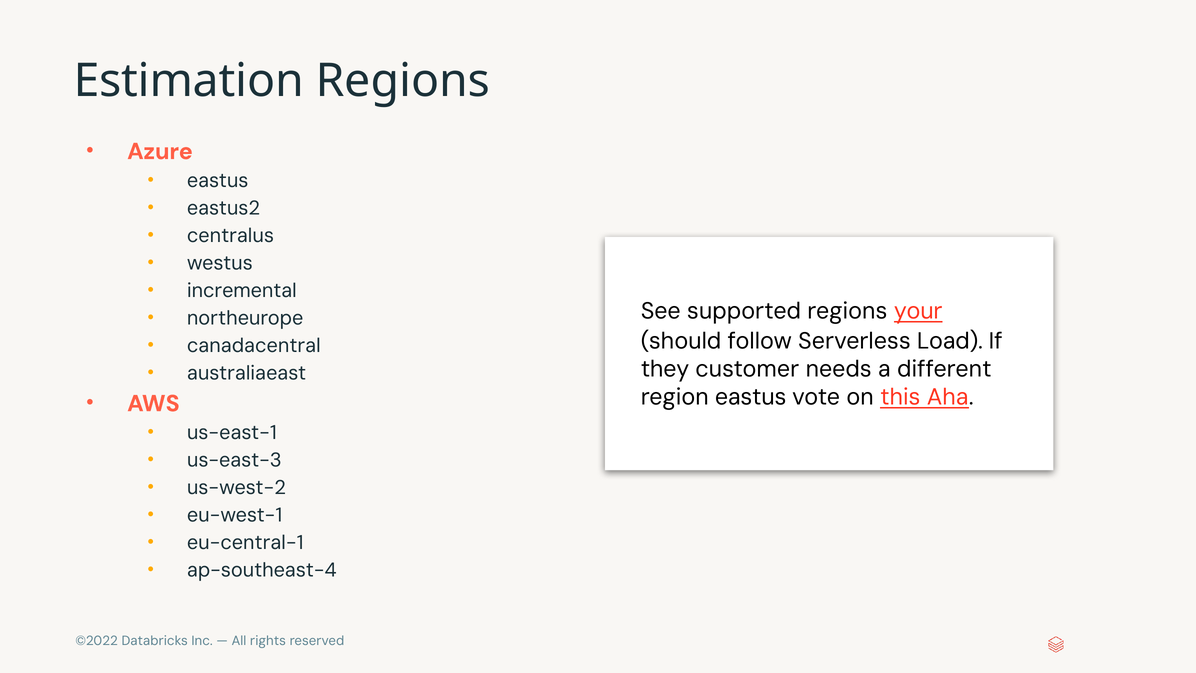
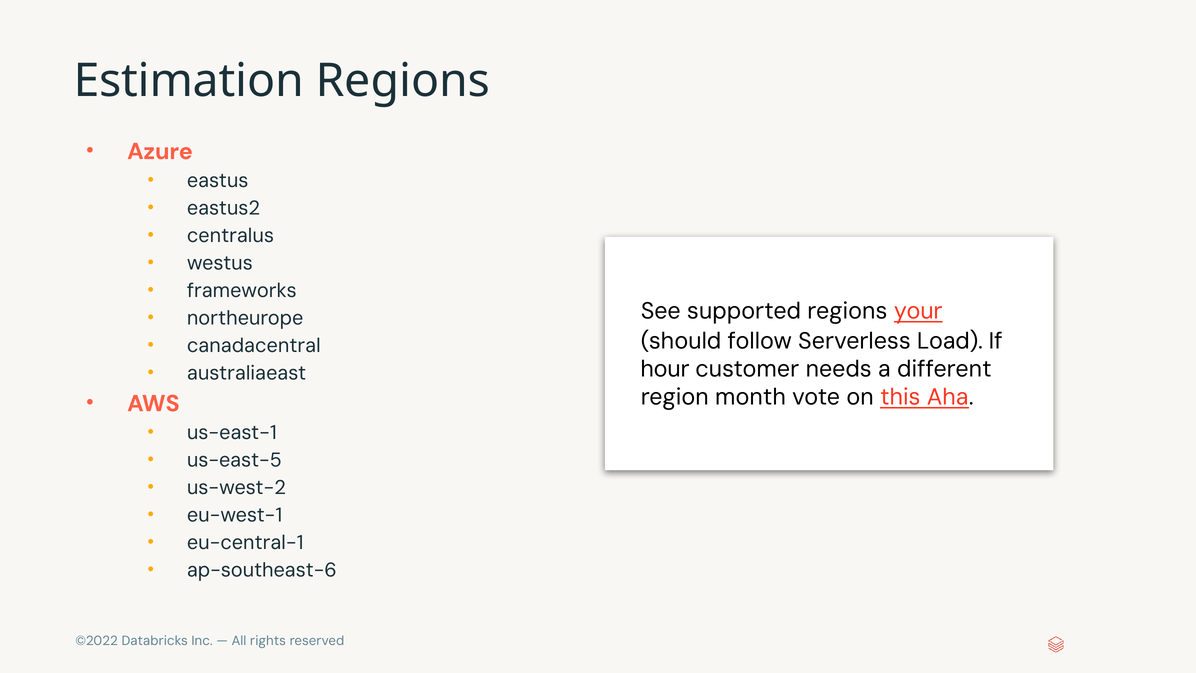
incremental: incremental -> frameworks (242, 291)
they: they -> hour (665, 369)
region eastus: eastus -> month (751, 397)
us-east-3: us-east-3 -> us-east-5 (234, 460)
ap-southeast-4: ap-southeast-4 -> ap-southeast-6 (262, 570)
